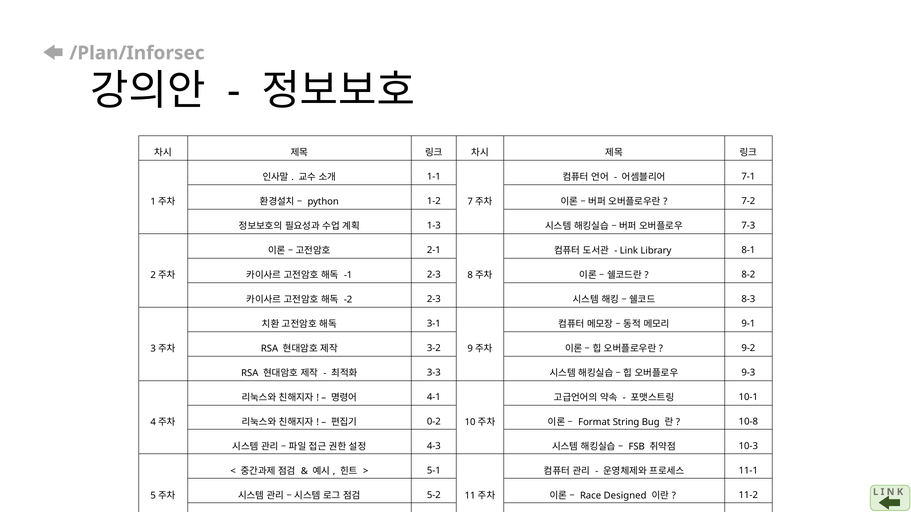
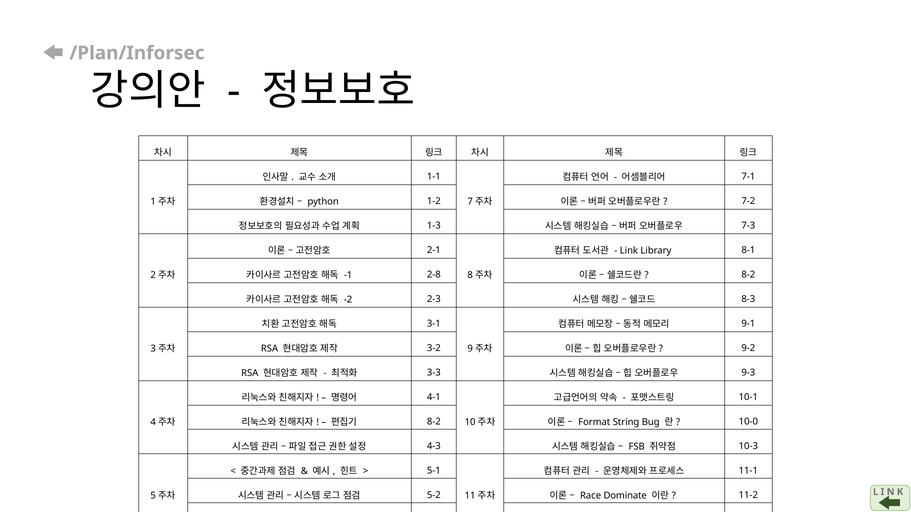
-1 2-3: 2-3 -> 2-8 (434, 275)
0-2: 0-2 -> 8-2 (434, 422)
10-8: 10-8 -> 10-0 (748, 422)
Designed: Designed -> Dominate (625, 496)
